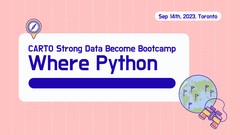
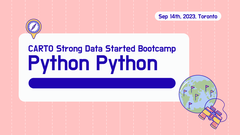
Become: Become -> Started (120, 49)
Where: Where -> Python (59, 63)
